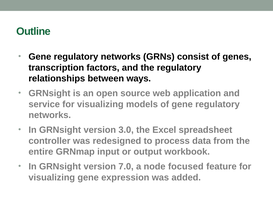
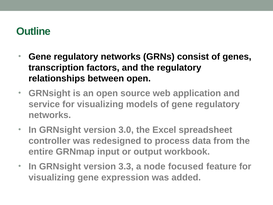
between ways: ways -> open (139, 78)
7.0: 7.0 -> 3.3 (126, 166)
